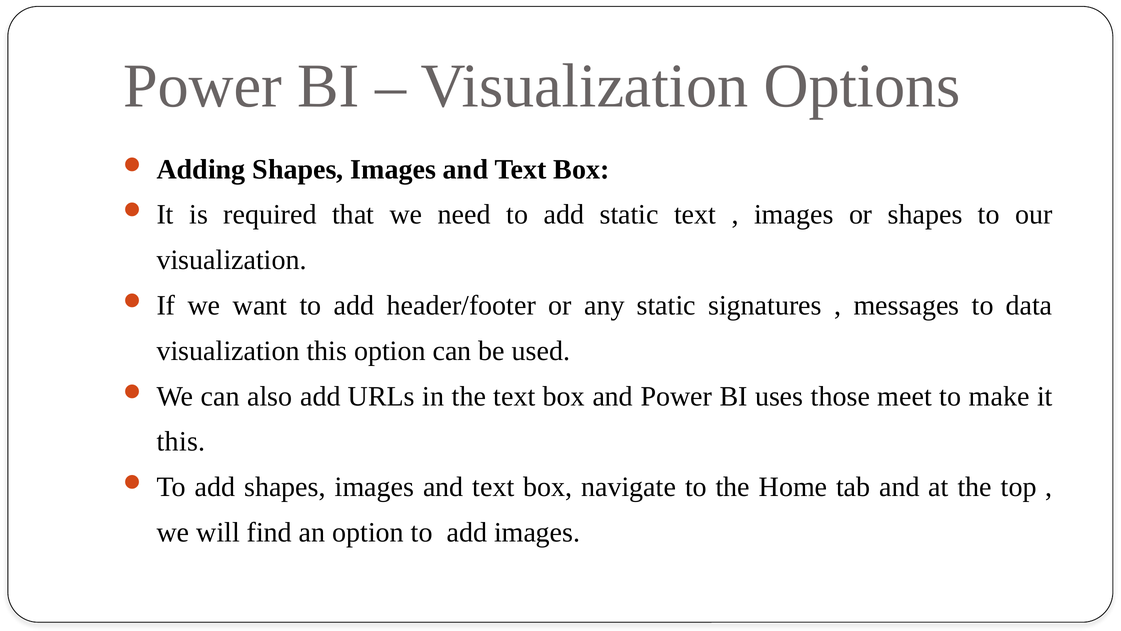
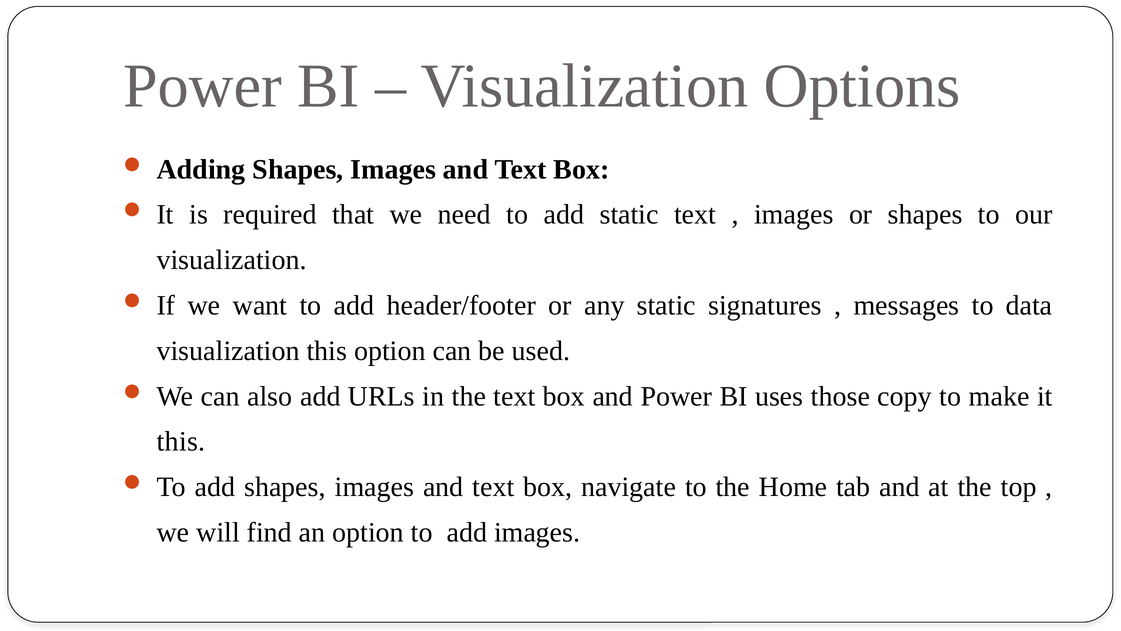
meet: meet -> copy (905, 396)
